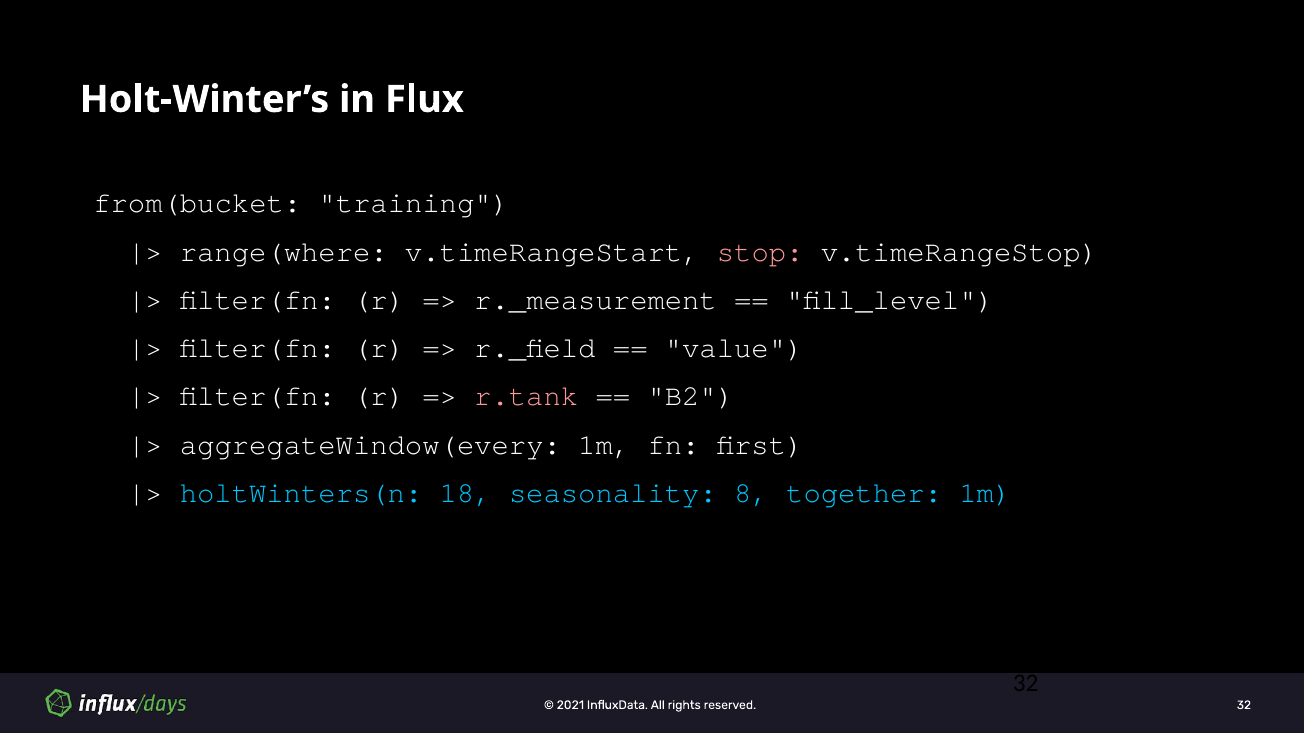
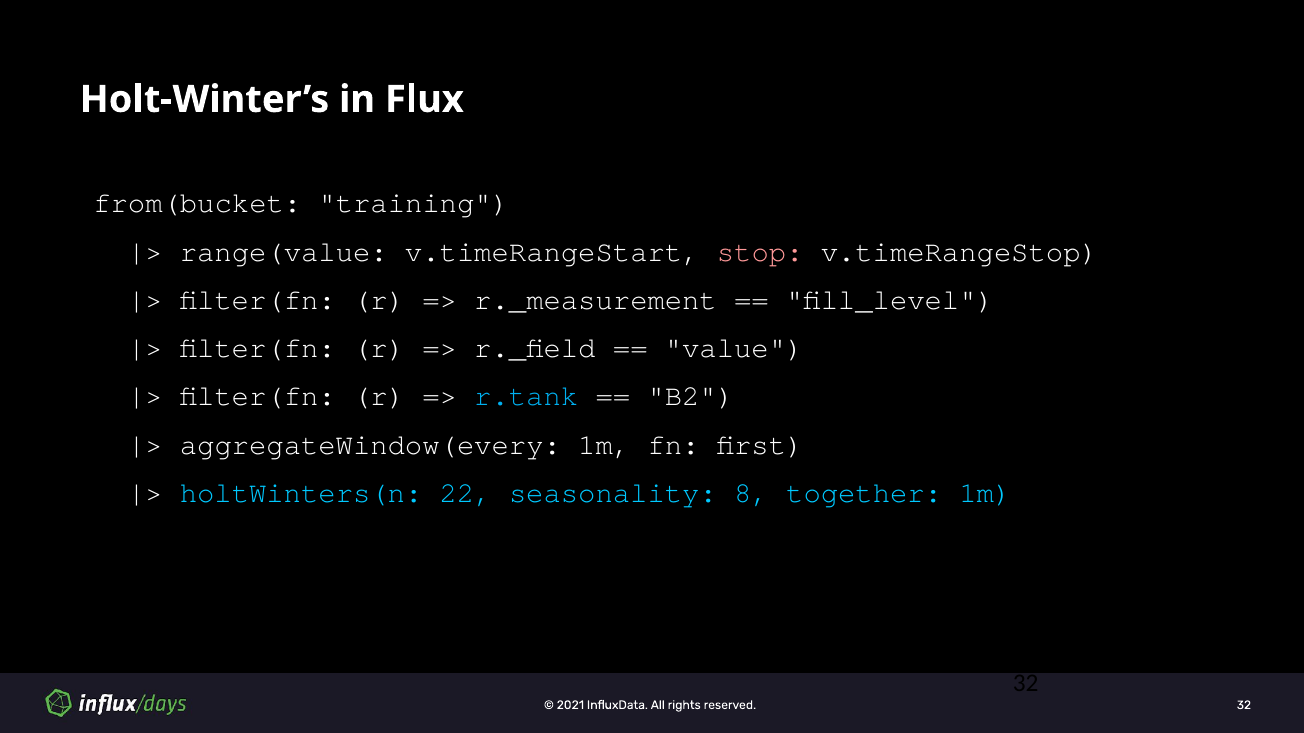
range(where: range(where -> range(value (284, 252)
r.tank colour: pink -> light blue (526, 397)
18: 18 -> 22 (466, 493)
